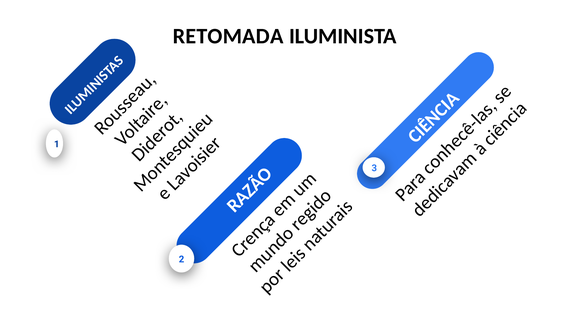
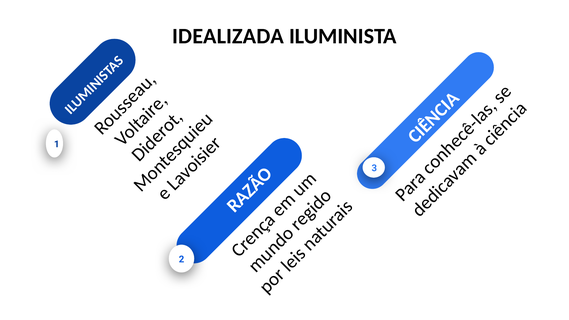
RETOMADA: RETOMADA -> IDEALIZADA (228, 36)
